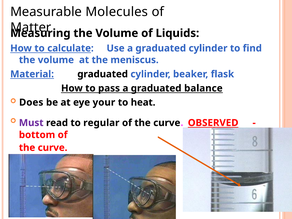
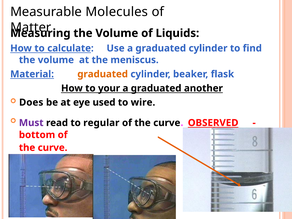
graduated colour: black -> orange (103, 74)
pass: pass -> your (109, 88)
balance: balance -> another (203, 88)
your: your -> used (104, 102)
heat: heat -> wire (143, 102)
